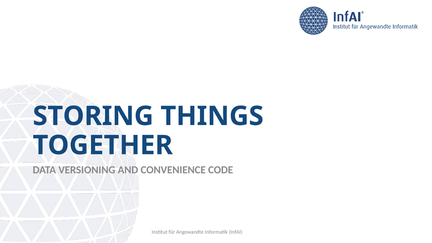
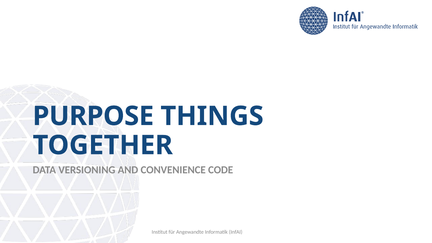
STORING: STORING -> PURPOSE (93, 116)
